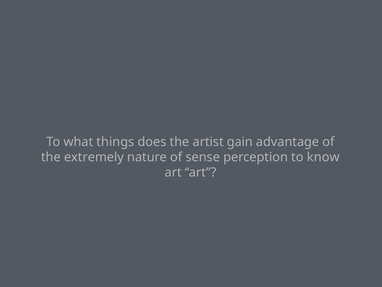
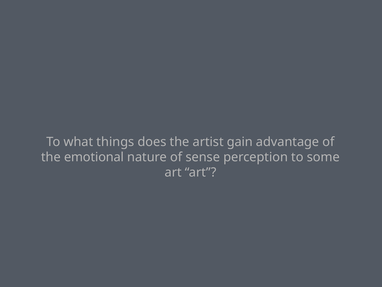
extremely: extremely -> emotional (94, 157)
know: know -> some (323, 157)
